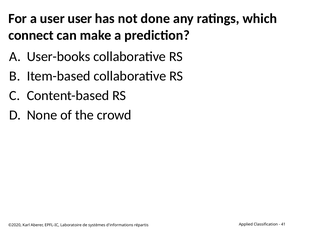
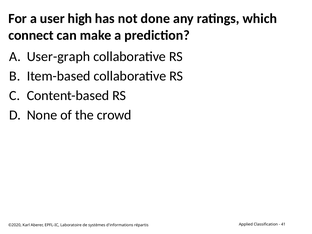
user user: user -> high (80, 19)
User-books: User-books -> User-graph (58, 57)
